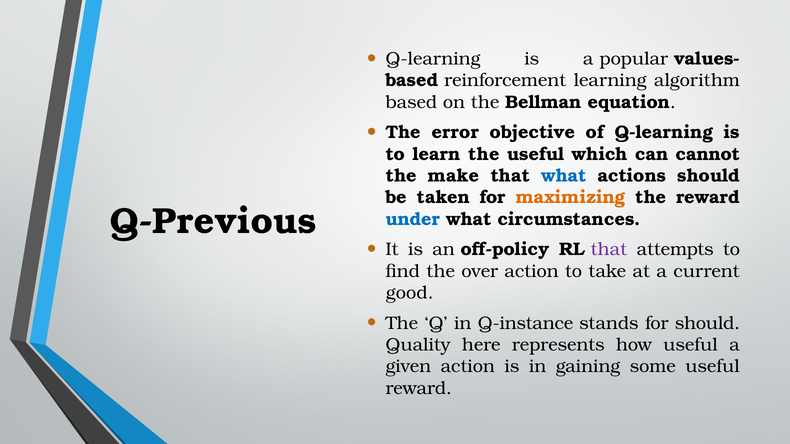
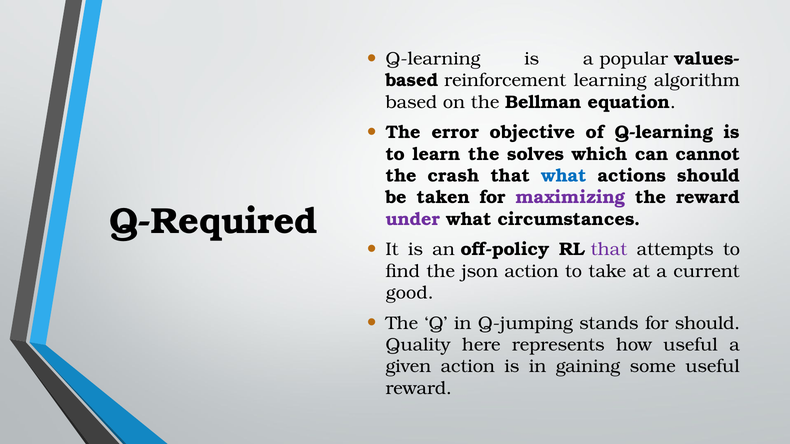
the useful: useful -> solves (536, 154)
make: make -> crash (454, 176)
maximizing colour: orange -> purple (570, 198)
Q-Previous: Q-Previous -> Q-Required (213, 222)
under colour: blue -> purple (413, 219)
over: over -> json (480, 271)
Q-instance: Q-instance -> Q-jumping (525, 323)
